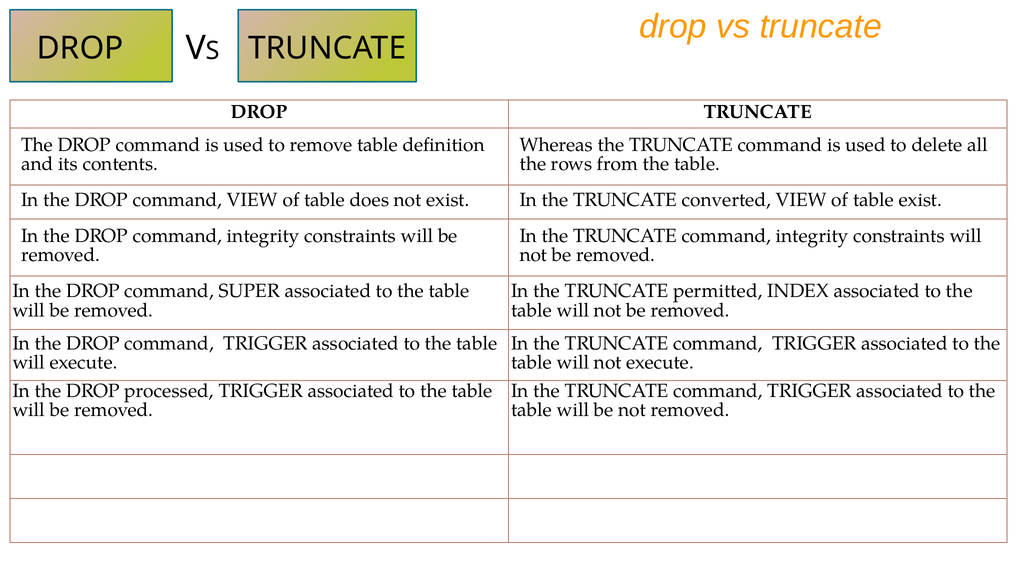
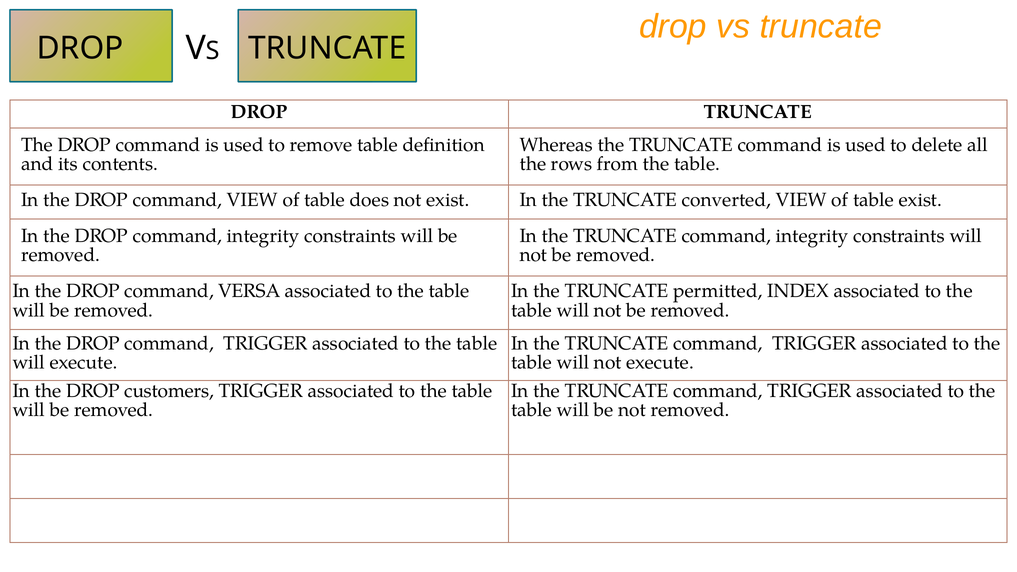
SUPER: SUPER -> VERSA (249, 291)
processed: processed -> customers (169, 391)
